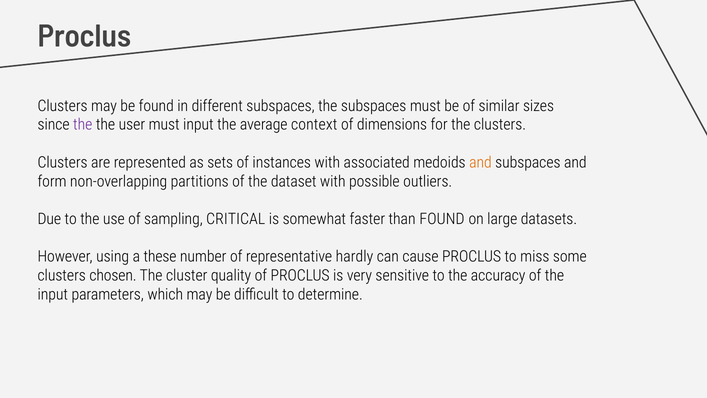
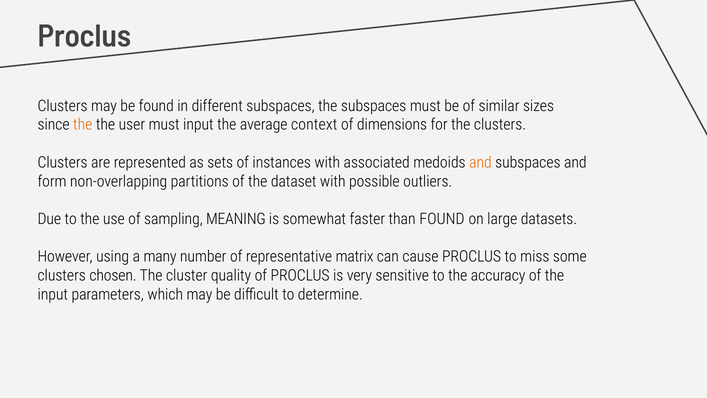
the colour: purple -> orange (83, 125)
CRITICAL: CRITICAL -> MEANING (236, 219)
these: these -> many (160, 257)
hardly: hardly -> matrix (355, 257)
